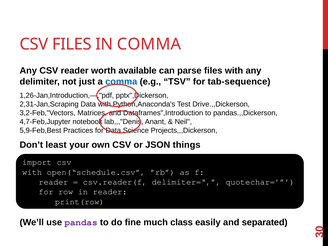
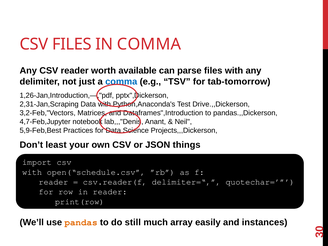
tab-sequence: tab-sequence -> tab-tomorrow (239, 82)
pandas colour: purple -> orange (81, 222)
fine: fine -> still (133, 222)
class: class -> array (182, 222)
separated: separated -> instances (265, 222)
